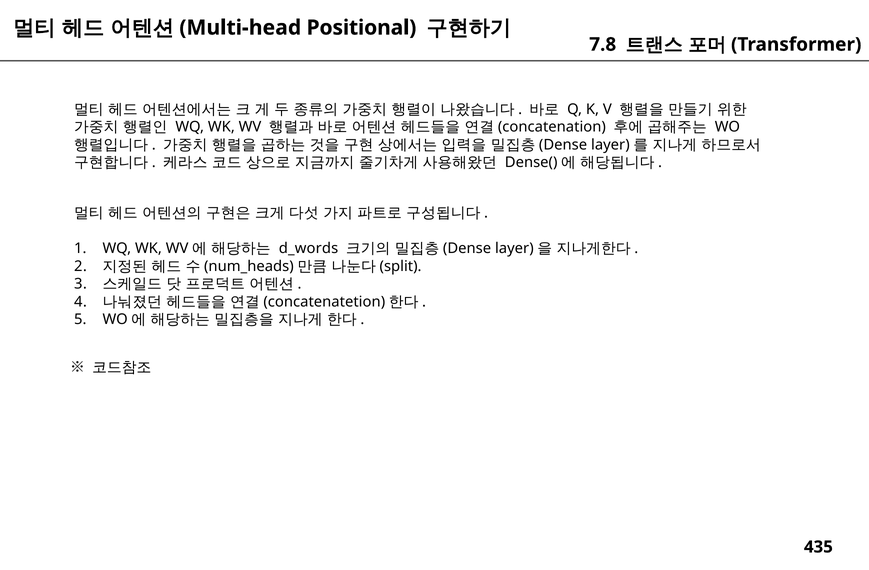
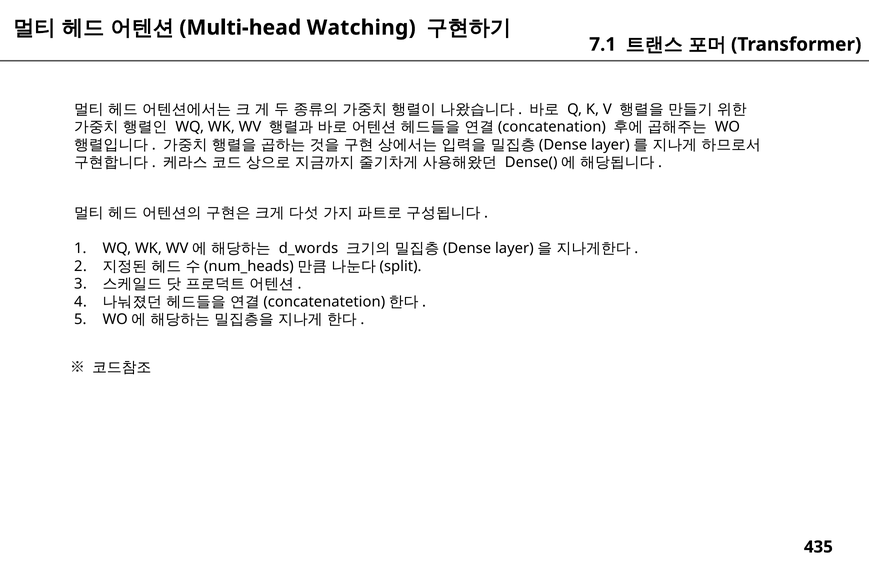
Positional: Positional -> Watching (361, 28)
7.8: 7.8 -> 7.1 (603, 45)
